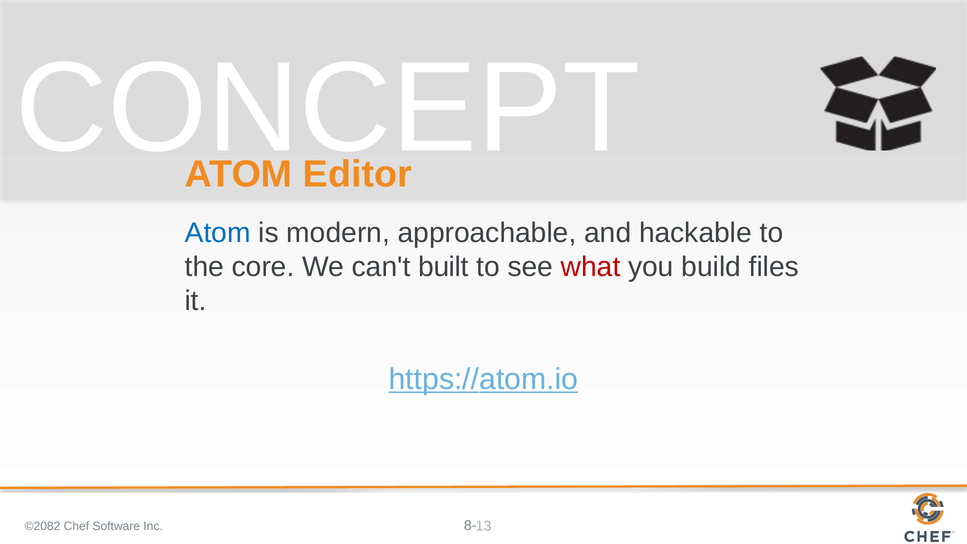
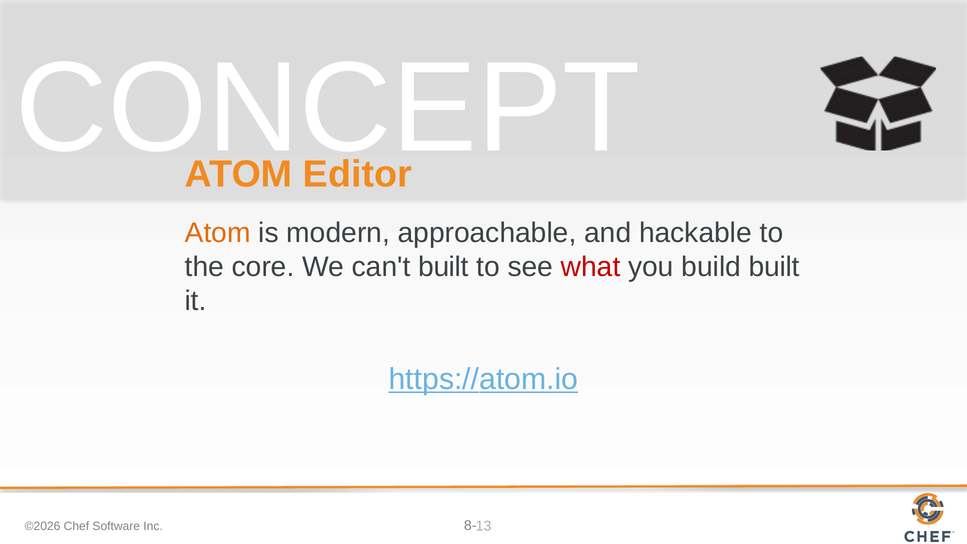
Atom colour: blue -> orange (218, 233)
build files: files -> built (774, 267)
©2082: ©2082 -> ©2026 (43, 526)
